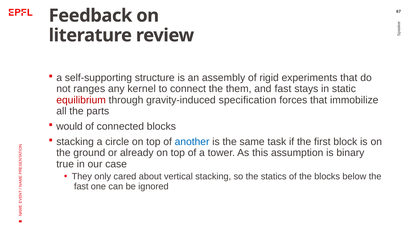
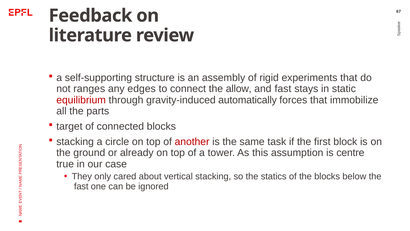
kernel: kernel -> edges (142, 89)
them: them -> allow (239, 89)
specification: specification -> automatically (248, 100)
would: would -> target (69, 126)
another colour: blue -> red (192, 142)
binary: binary -> centre (350, 153)
